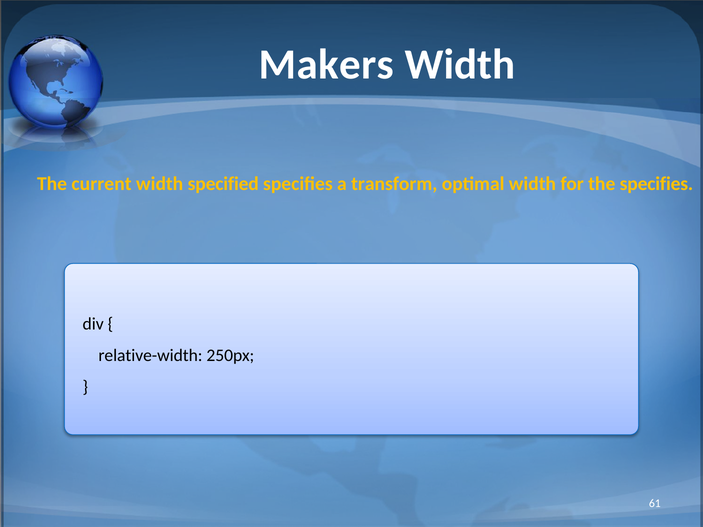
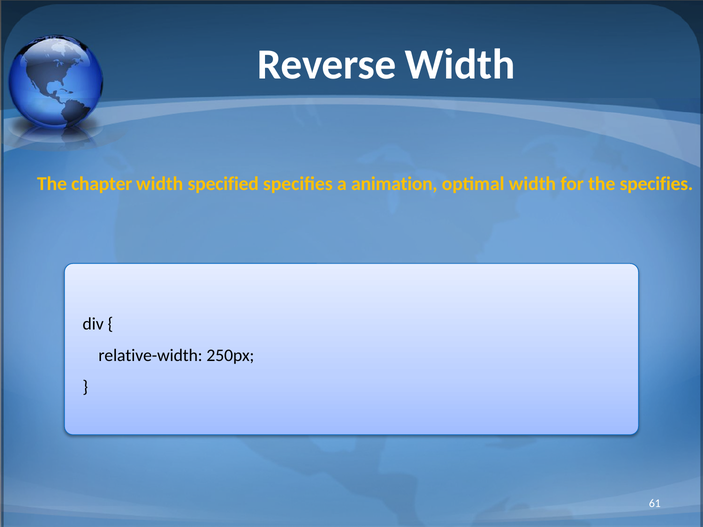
Makers: Makers -> Reverse (327, 65)
current: current -> chapter (102, 184)
transform: transform -> animation (394, 184)
